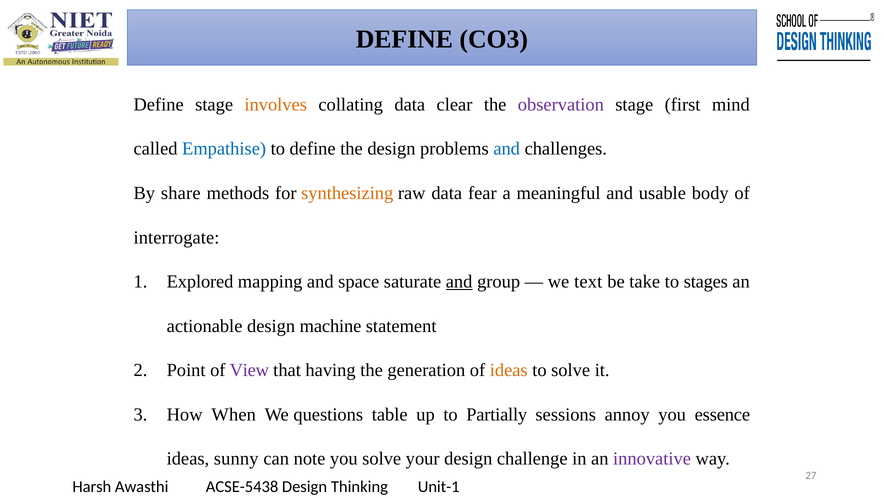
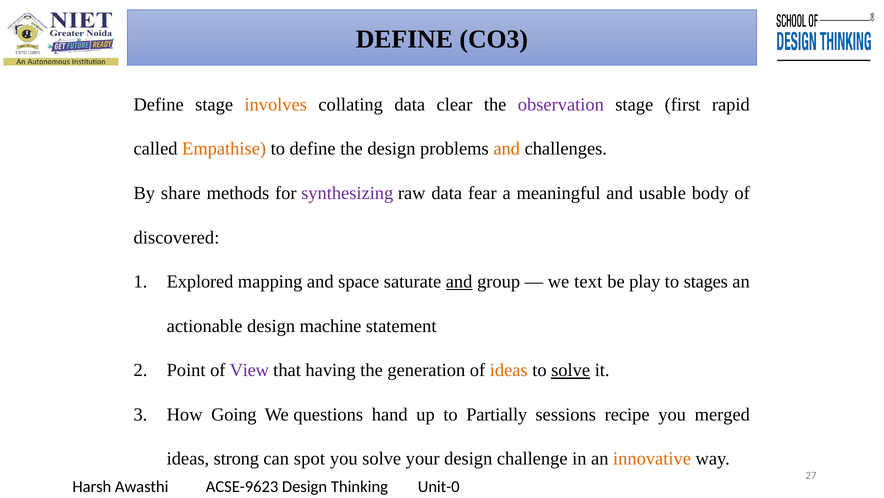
mind: mind -> rapid (731, 104)
Empathise colour: blue -> orange (224, 149)
and colour: blue -> orange (507, 149)
synthesizing colour: orange -> purple (347, 193)
interrogate: interrogate -> discovered (176, 237)
take: take -> play (645, 281)
solve underline: none -> present (571, 370)
When: When -> Going (234, 414)
table: table -> hand (390, 414)
annoy: annoy -> recipe (627, 414)
essence: essence -> merged (722, 414)
sunny: sunny -> strong (236, 458)
note: note -> spot (309, 458)
innovative colour: purple -> orange (652, 458)
ACSE-5438: ACSE-5438 -> ACSE-9623 (242, 486)
Unit-1: Unit-1 -> Unit-0 (439, 486)
